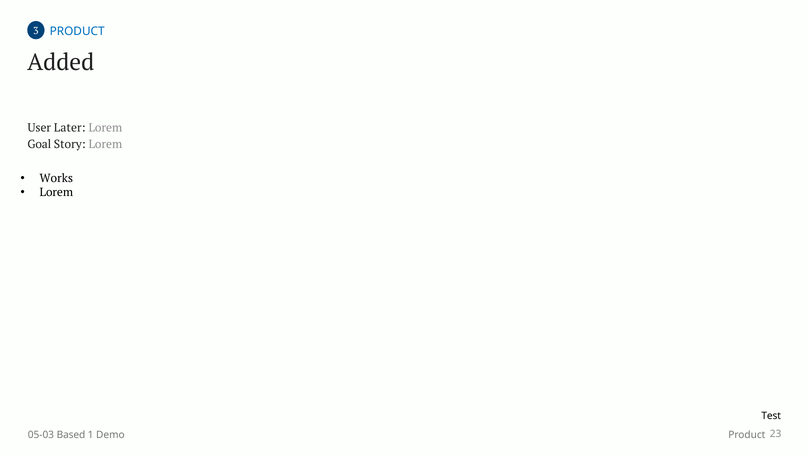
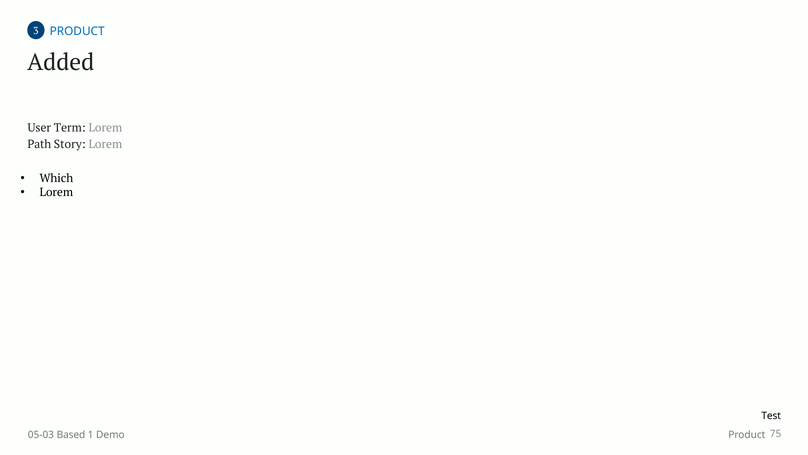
Later: Later -> Term (70, 128)
Goal: Goal -> Path (39, 144)
Works: Works -> Which (56, 178)
23: 23 -> 75 (776, 433)
